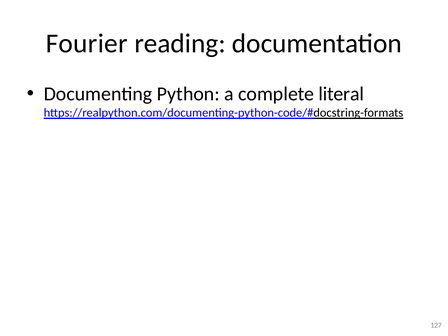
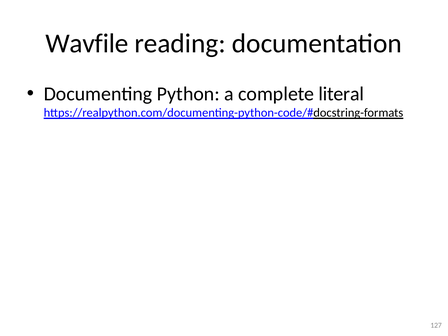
Fourier: Fourier -> Wavfile (87, 43)
